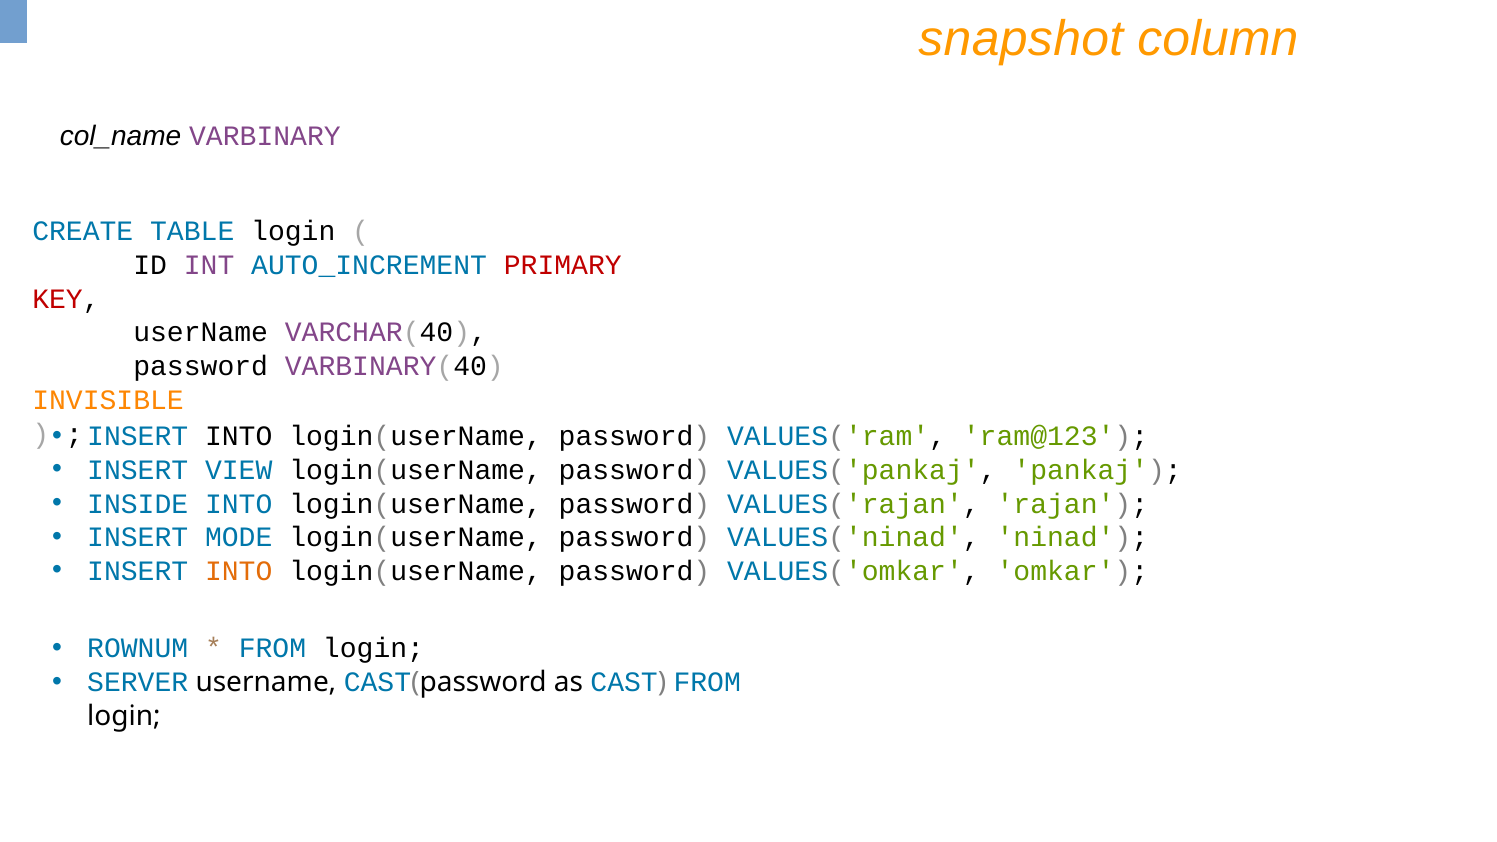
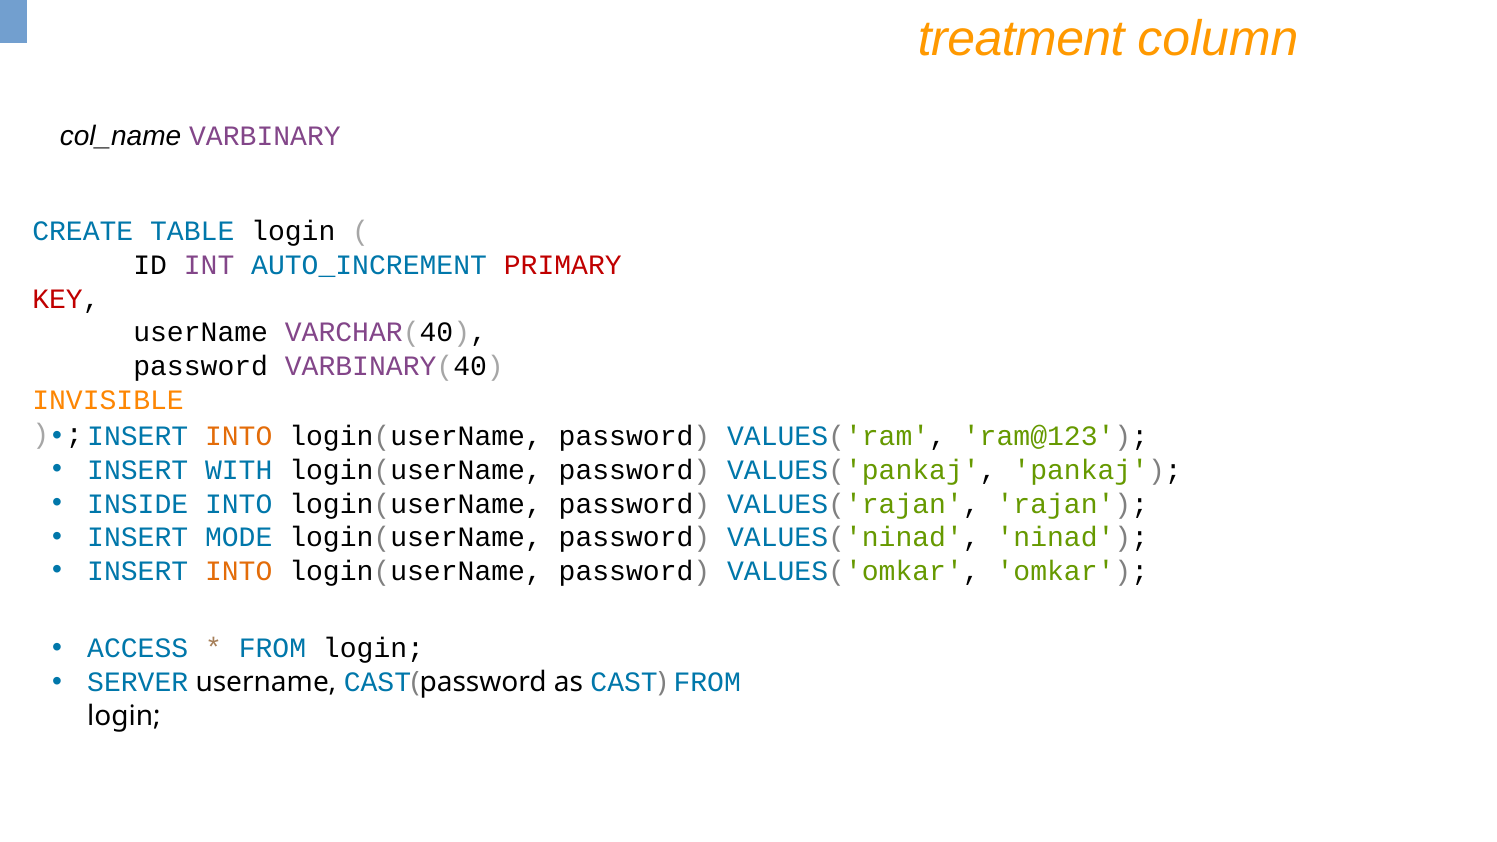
snapshot: snapshot -> treatment (1021, 39)
INTO colour: black -> orange (239, 436)
VIEW: VIEW -> WITH (239, 470)
ROWNUM: ROWNUM -> ACCESS (138, 649)
